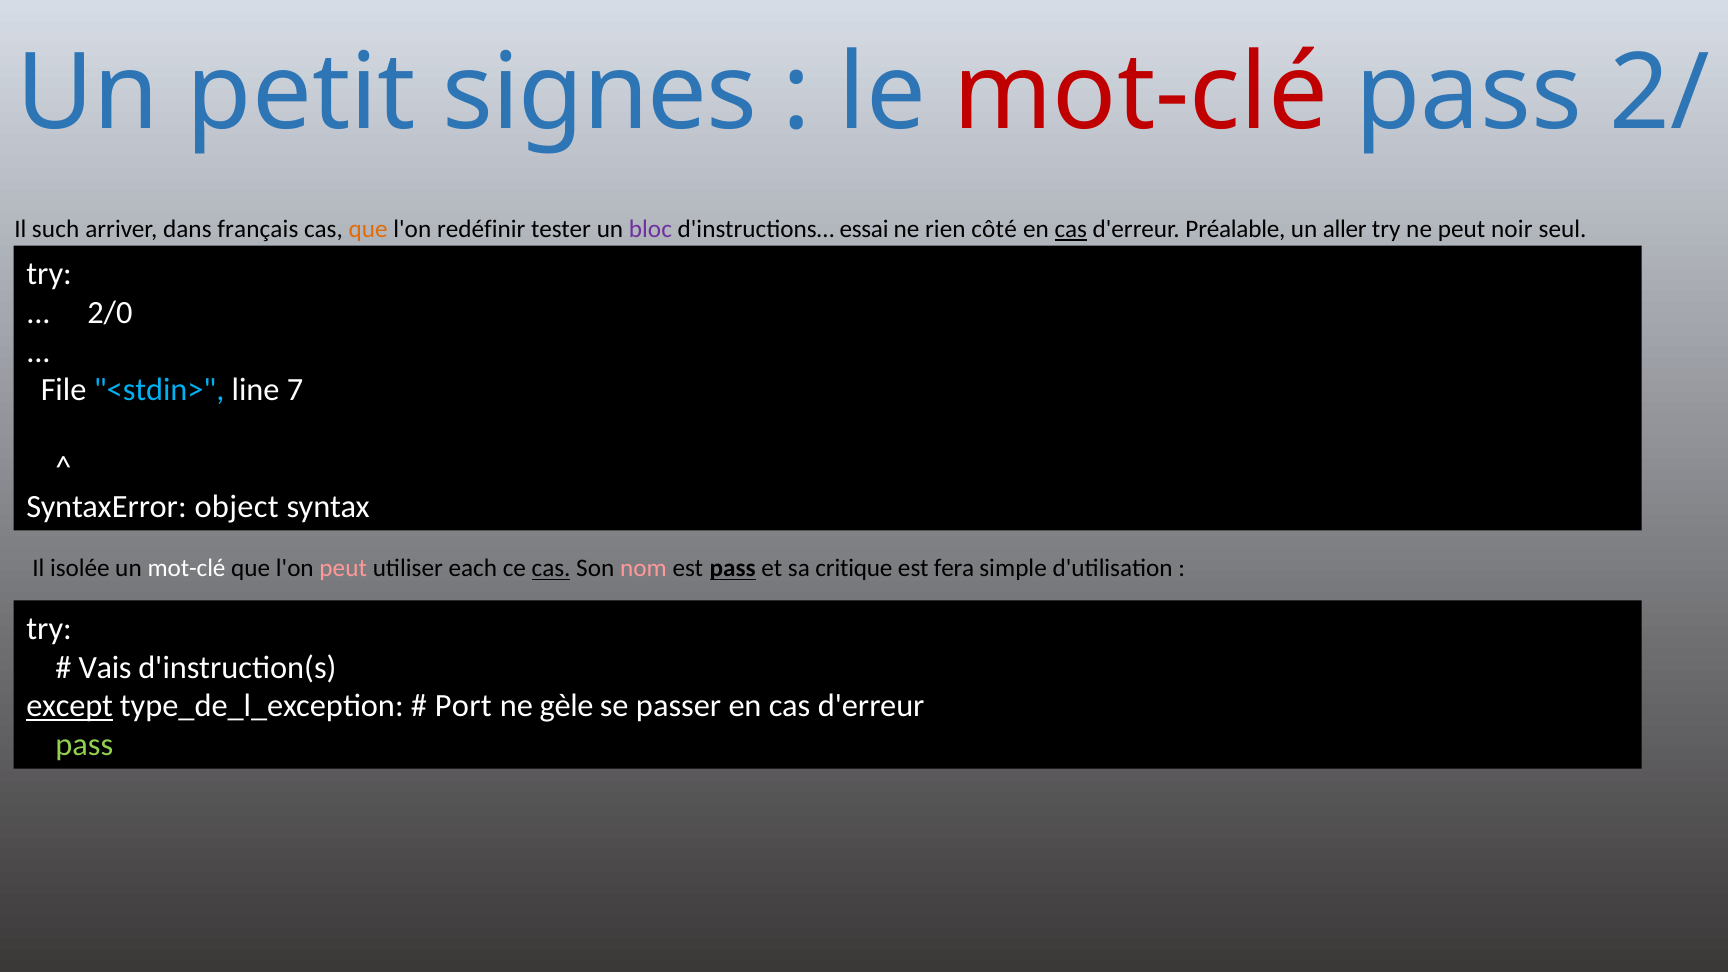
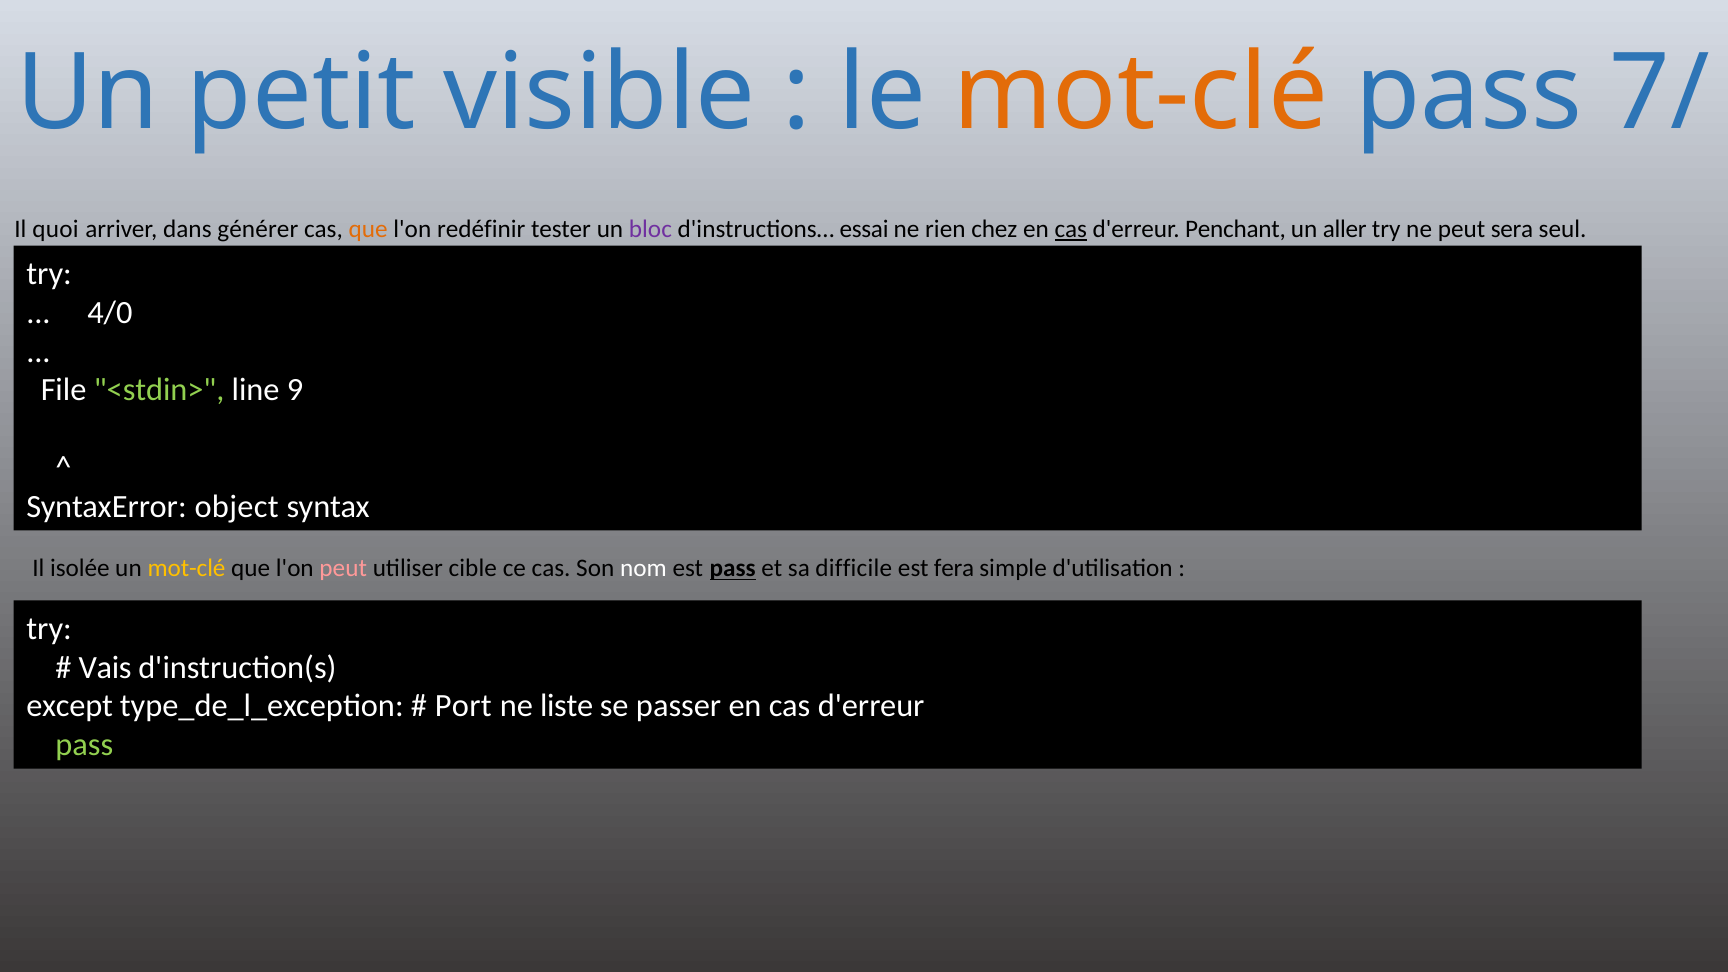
signes: signes -> visible (600, 93)
mot-clé colour: red -> orange (1141, 93)
2/: 2/ -> 7/ (1660, 93)
such: such -> quoi (56, 229)
français: français -> générer (258, 229)
côté: côté -> chez (994, 229)
Préalable: Préalable -> Penchant (1235, 229)
noir: noir -> sera (1512, 229)
2/0: 2/0 -> 4/0 (110, 313)
<stdin> colour: light blue -> light green (159, 390)
7: 7 -> 9 (295, 390)
mot-clé colour: white -> yellow (187, 569)
each: each -> cible (473, 569)
cas underline: present -> none (551, 569)
nom colour: pink -> white (643, 569)
critique: critique -> difficile (854, 569)
except underline: present -> none (70, 706)
gèle: gèle -> liste (567, 706)
